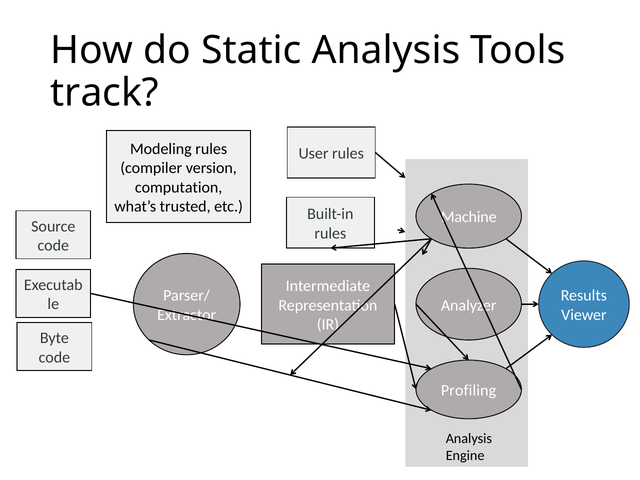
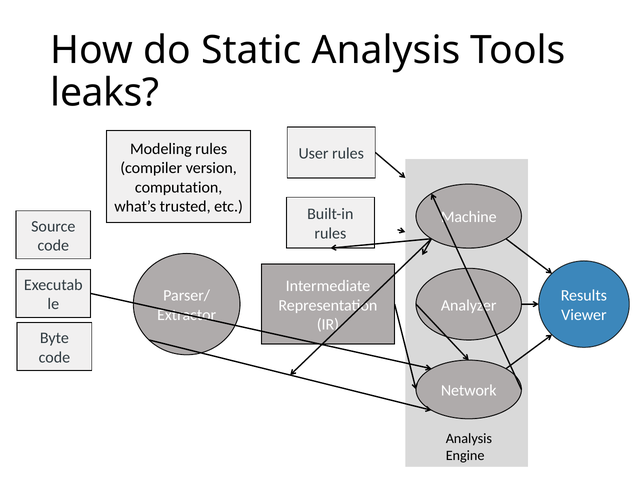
track: track -> leaks (105, 93)
Profiling: Profiling -> Network (469, 391)
